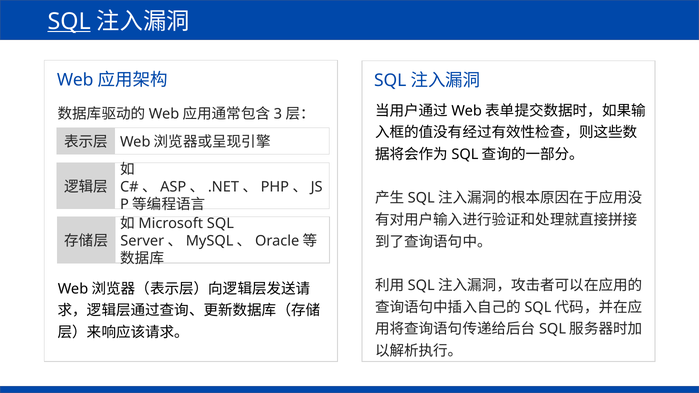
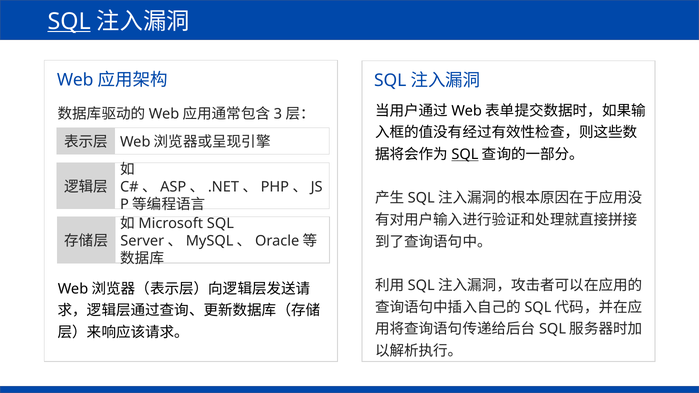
SQL underline: none -> present (465, 155)
